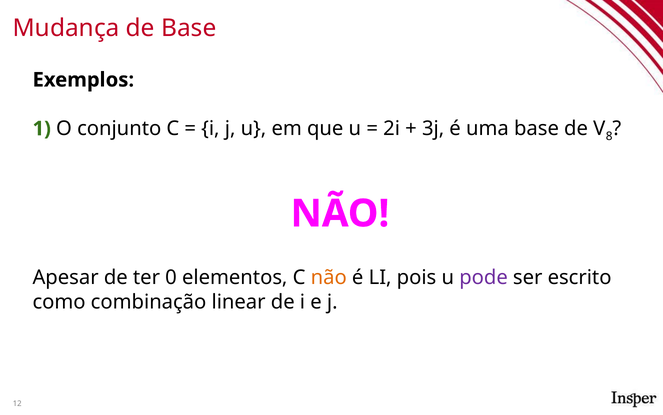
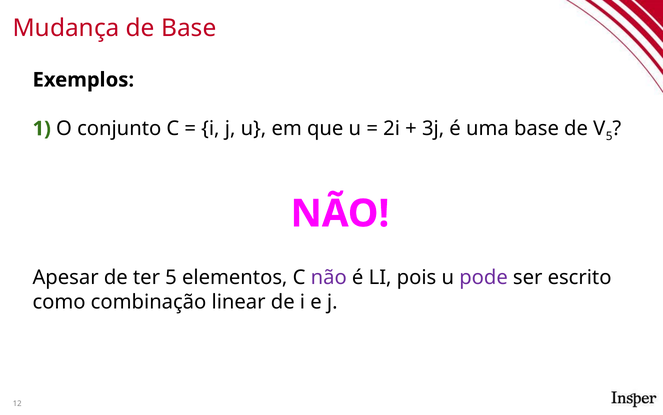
8: 8 -> 5 (609, 136)
ter 0: 0 -> 5 (171, 277)
não colour: orange -> purple (329, 277)
